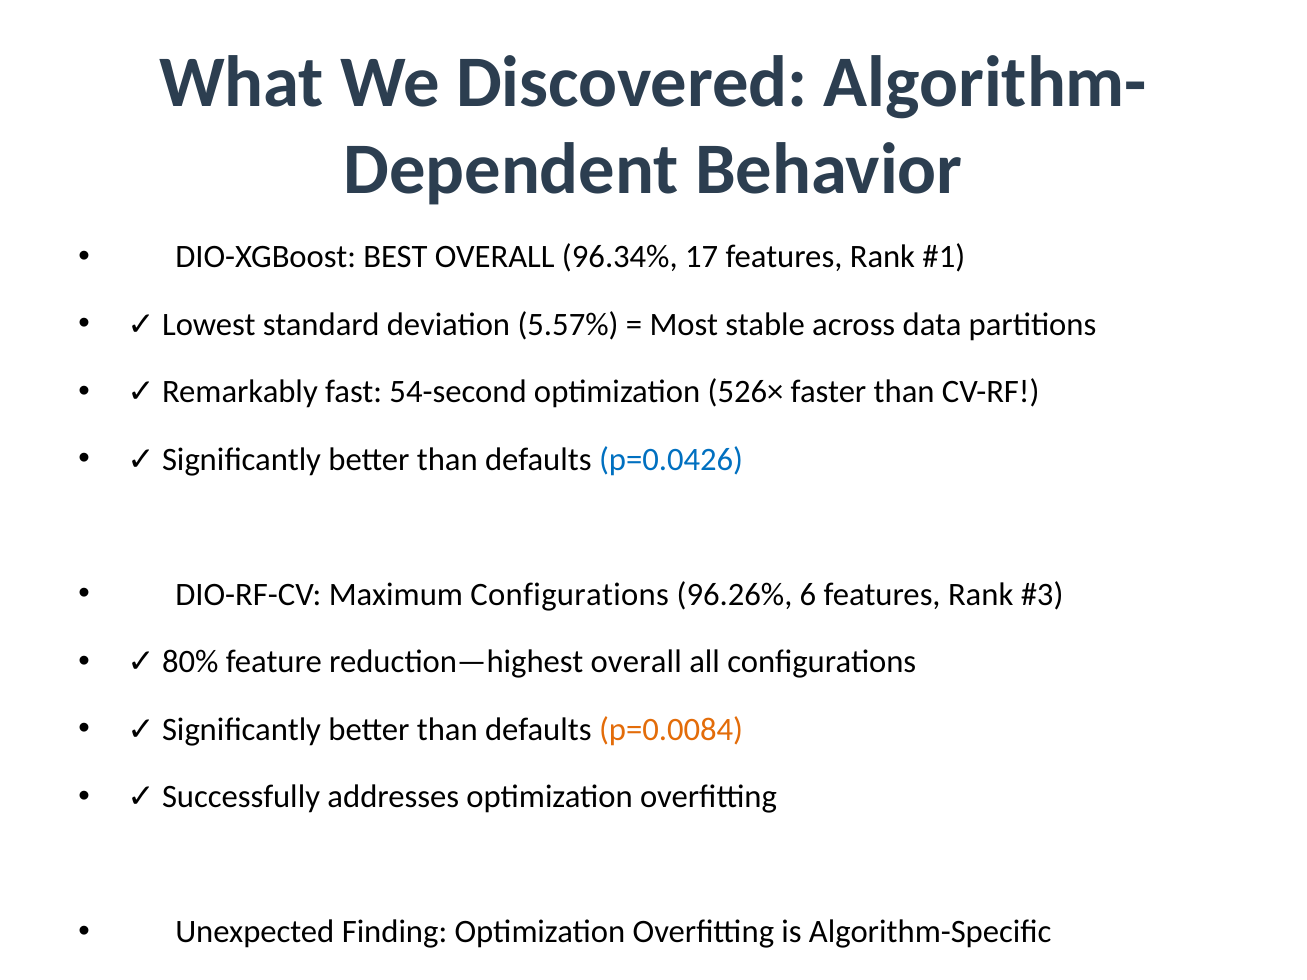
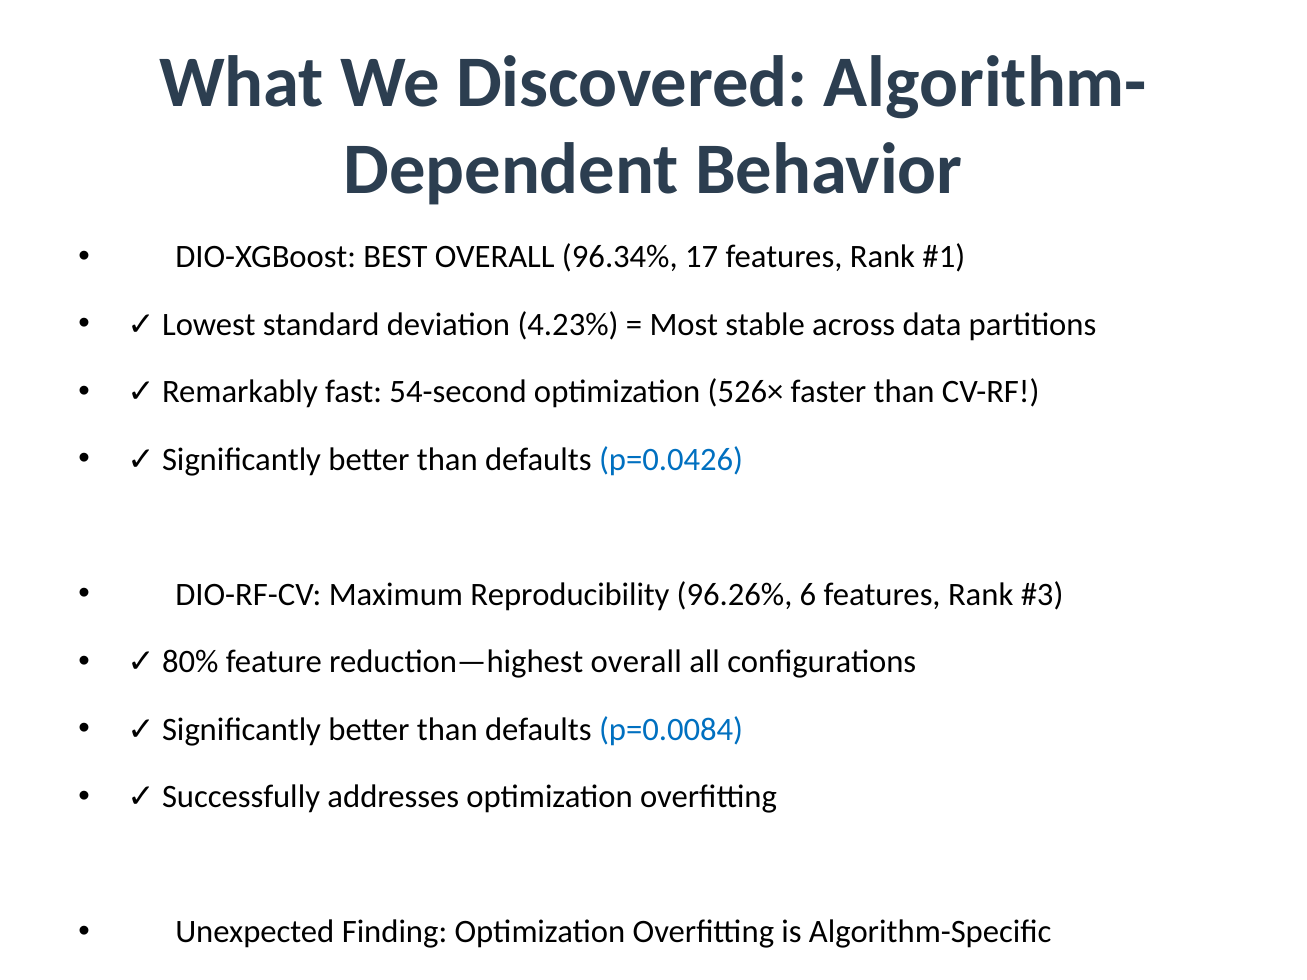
5.57%: 5.57% -> 4.23% (568, 325)
Maximum Configurations: Configurations -> Reproducibility (570, 595)
p=0.0084 colour: orange -> blue (671, 730)
